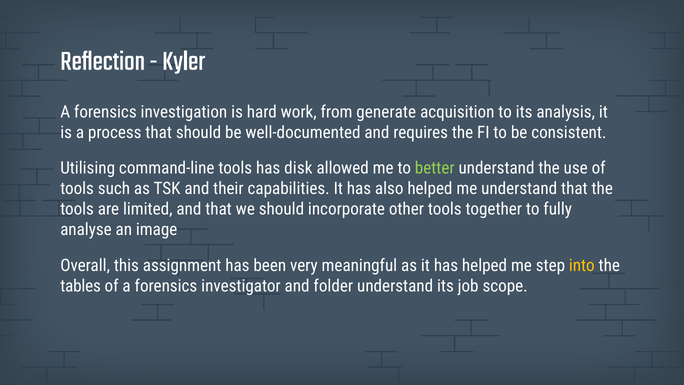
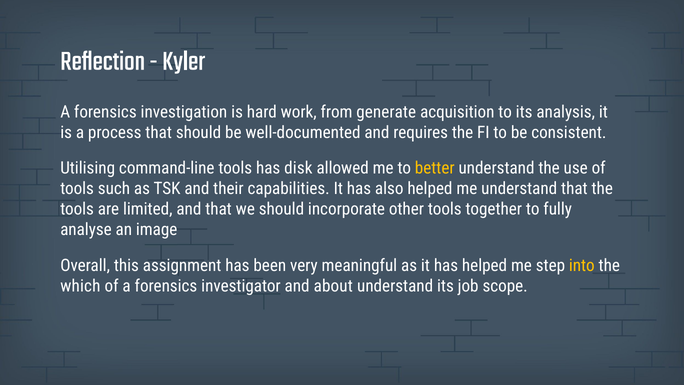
better colour: light green -> yellow (435, 168)
tables: tables -> which (80, 286)
folder: folder -> about (333, 286)
